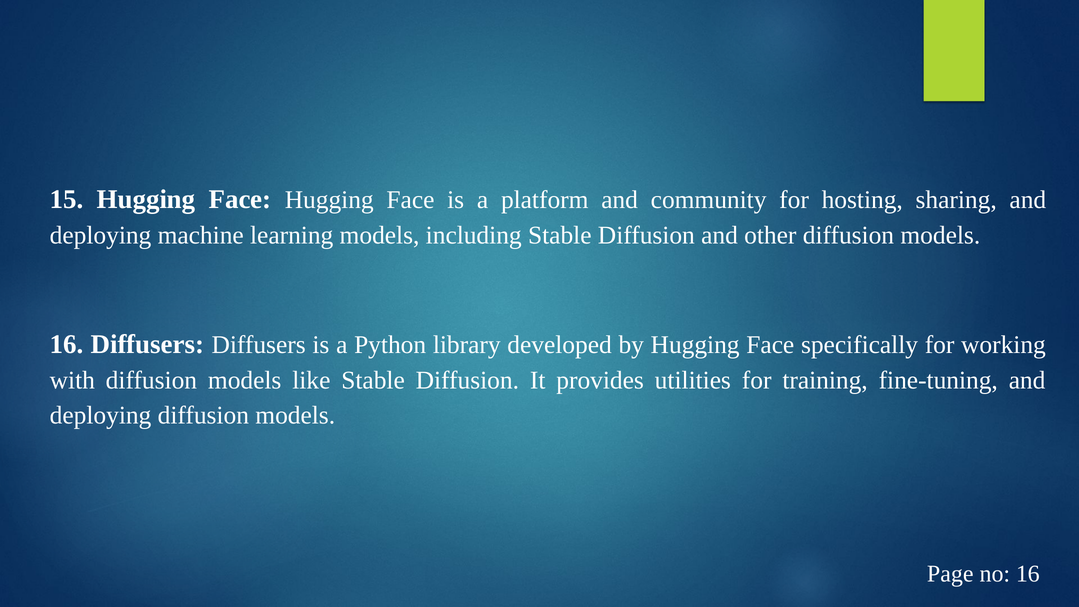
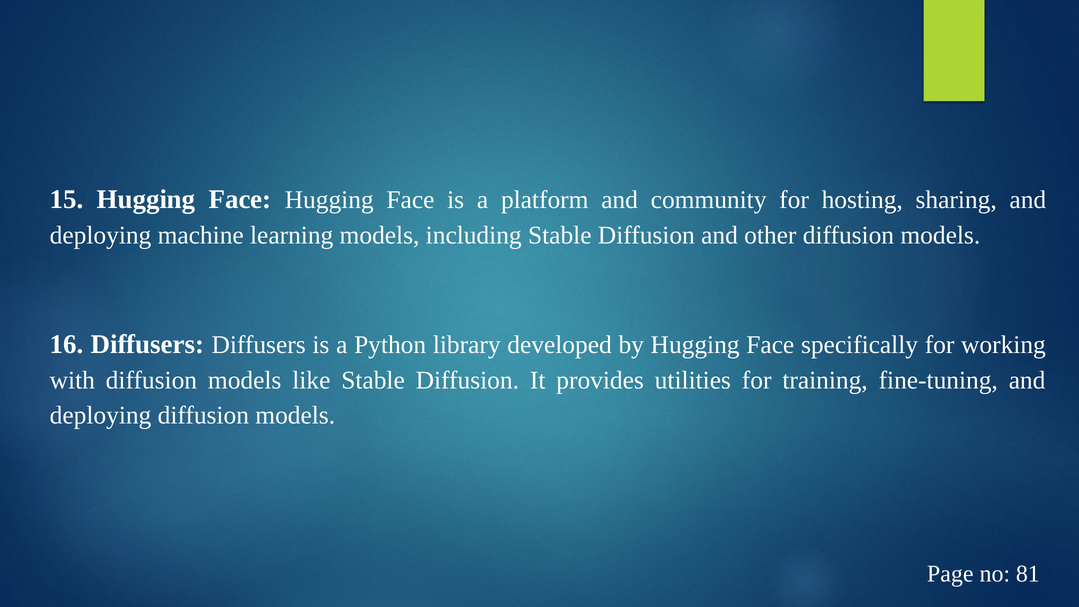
no 16: 16 -> 81 (1028, 574)
